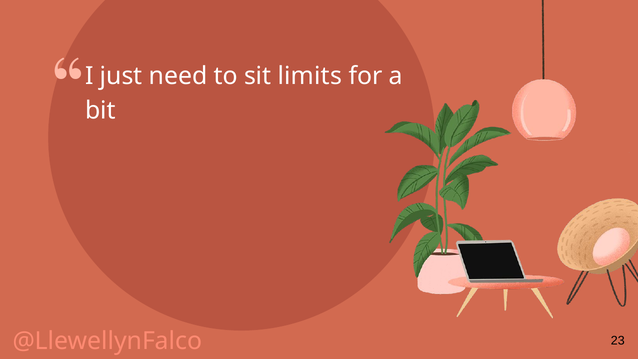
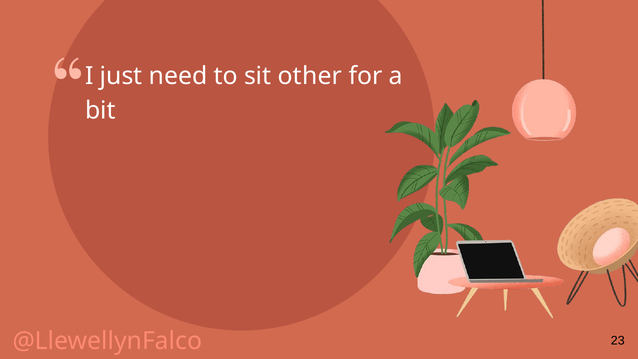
limits: limits -> other (310, 76)
